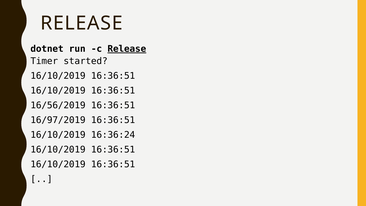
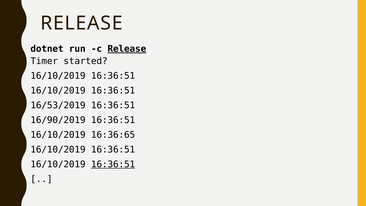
16/56/2019: 16/56/2019 -> 16/53/2019 (58, 105)
16/97/2019: 16/97/2019 -> 16/90/2019 (58, 120)
16:36:24: 16:36:24 -> 16:36:65 (113, 135)
16:36:51 underline: none -> present (113, 164)
